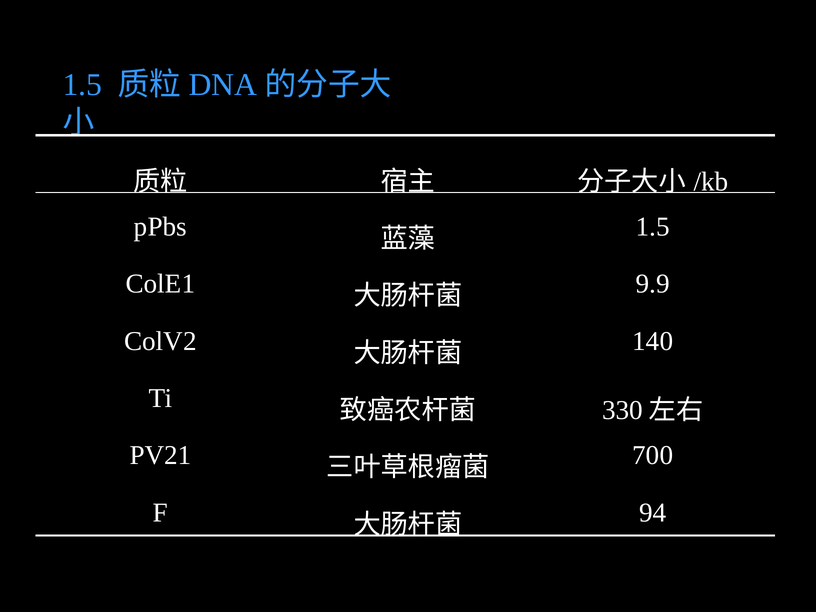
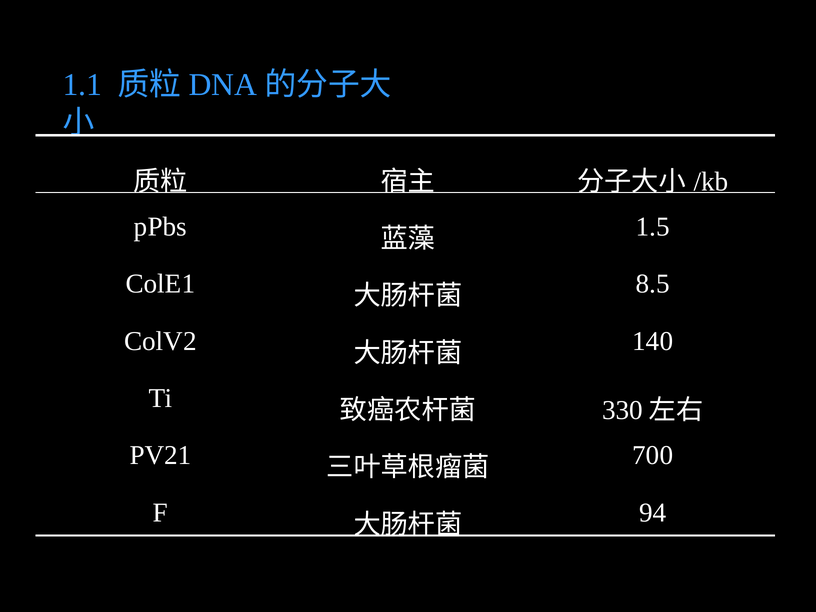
1.5: 1.5 -> 1.1 (82, 85)
9.9: 9.9 -> 8.5 (653, 284)
